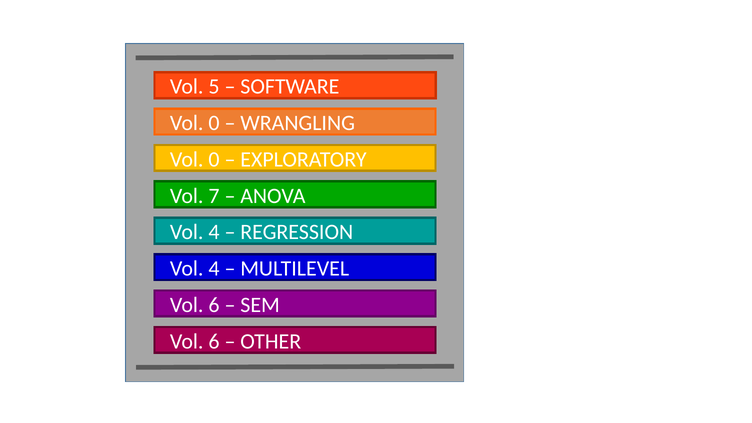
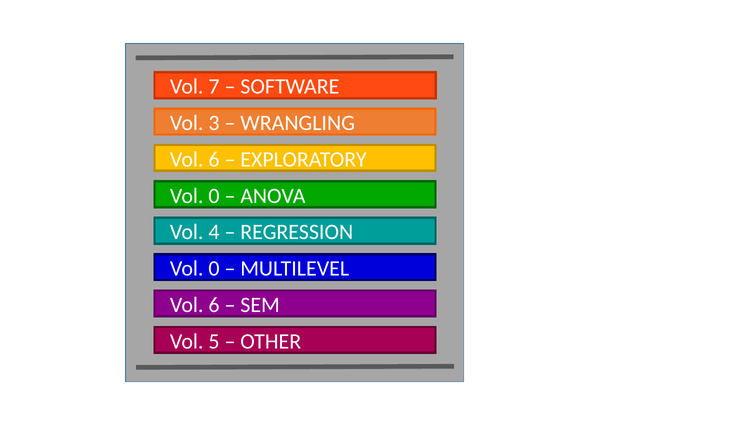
5: 5 -> 7 (214, 87)
0: 0 -> 3 (214, 123)
0: 0 -> 6 (214, 159)
7: 7 -> 0 (214, 196)
4: 4 -> 0 (214, 269)
6: 6 -> 5 (214, 341)
